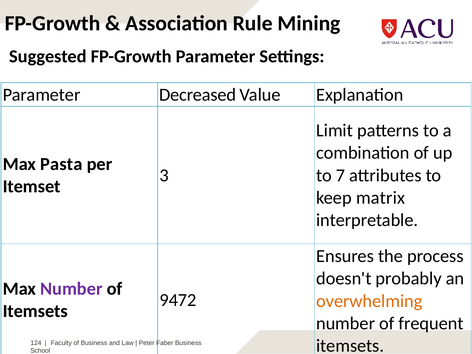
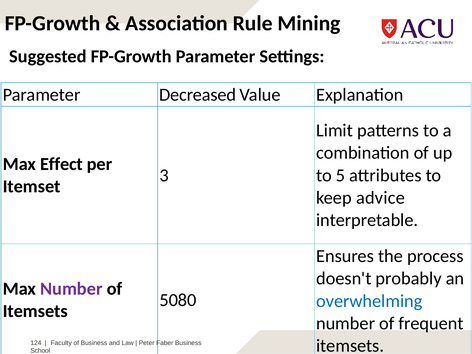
Pasta: Pasta -> Effect (61, 164)
7: 7 -> 5 (341, 175)
matrix: matrix -> advice (381, 198)
9472: 9472 -> 5080 (178, 300)
overwhelming colour: orange -> blue (369, 301)
